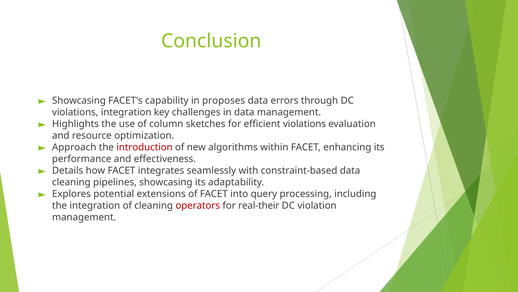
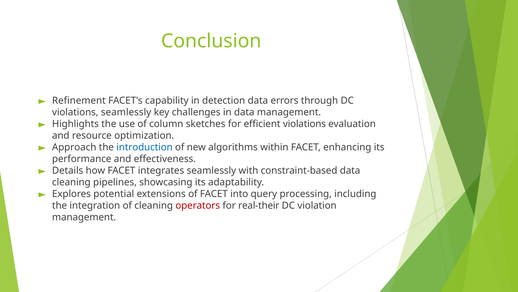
Showcasing: Showcasing -> Refinement (79, 100)
proposes: proposes -> detection (224, 100)
violations integration: integration -> seamlessly (126, 112)
introduction colour: red -> blue (145, 147)
